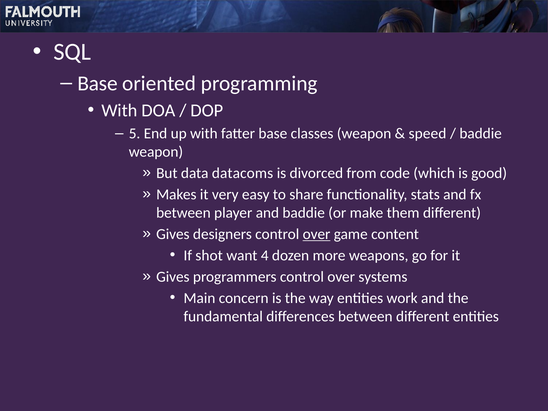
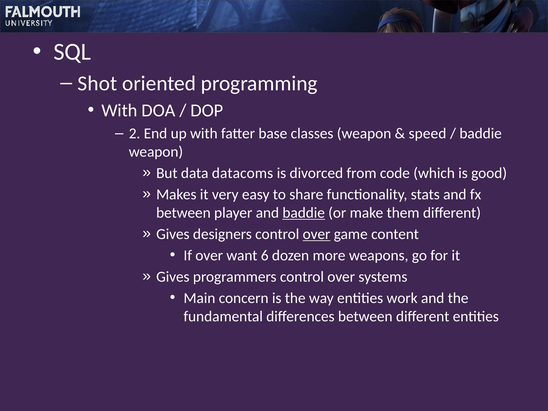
Base: Base -> Shot (97, 83)
5: 5 -> 2 (135, 134)
baddie underline: none -> present (304, 213)
If shot: shot -> over (209, 255)
4: 4 -> 6 (265, 255)
